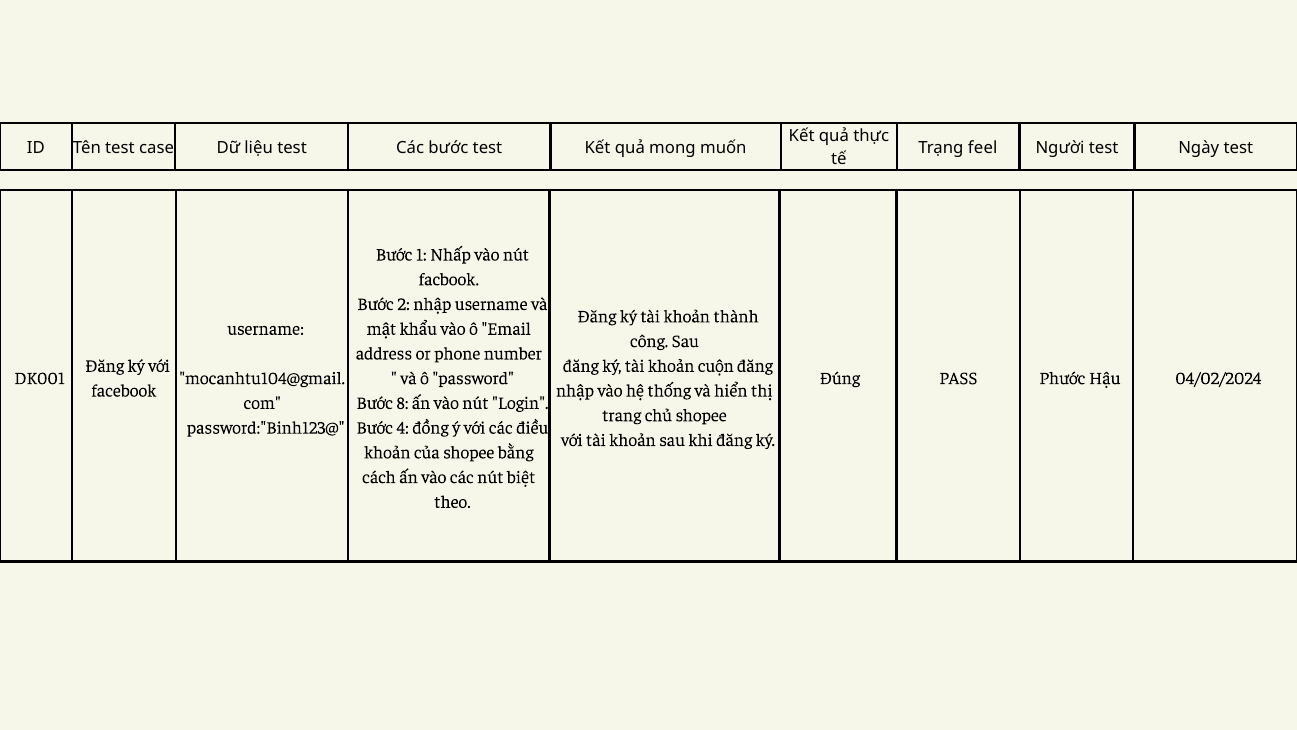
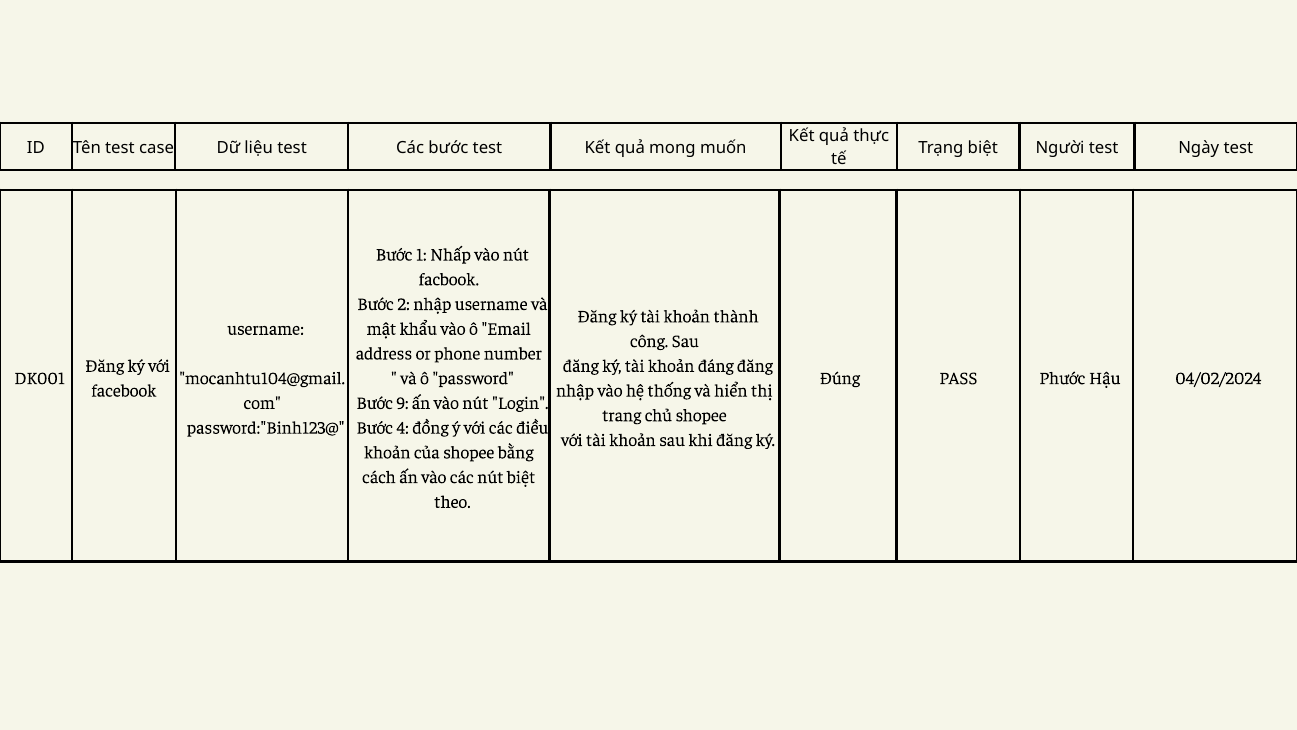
Trạng feel: feel -> biệt (983, 147)
cuộn: cuộn -> đáng (716, 366)
8: 8 -> 9 (402, 403)
